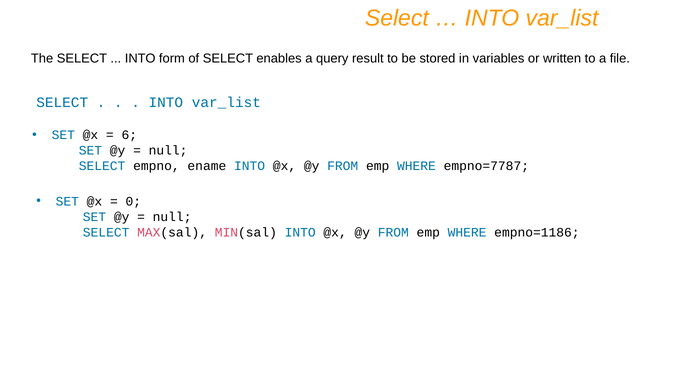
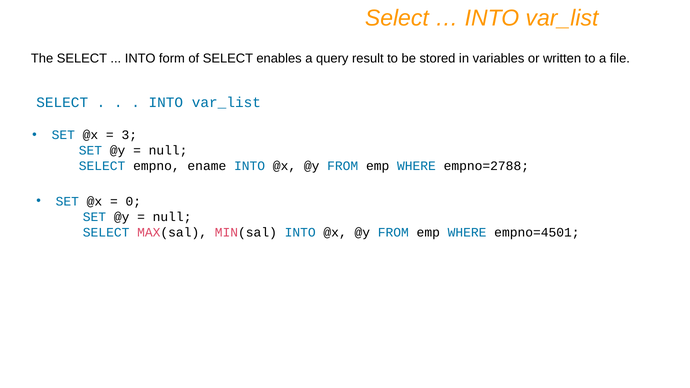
6: 6 -> 3 (129, 135)
empno=7787: empno=7787 -> empno=2788 (486, 166)
empno=1186: empno=1186 -> empno=4501 (537, 232)
